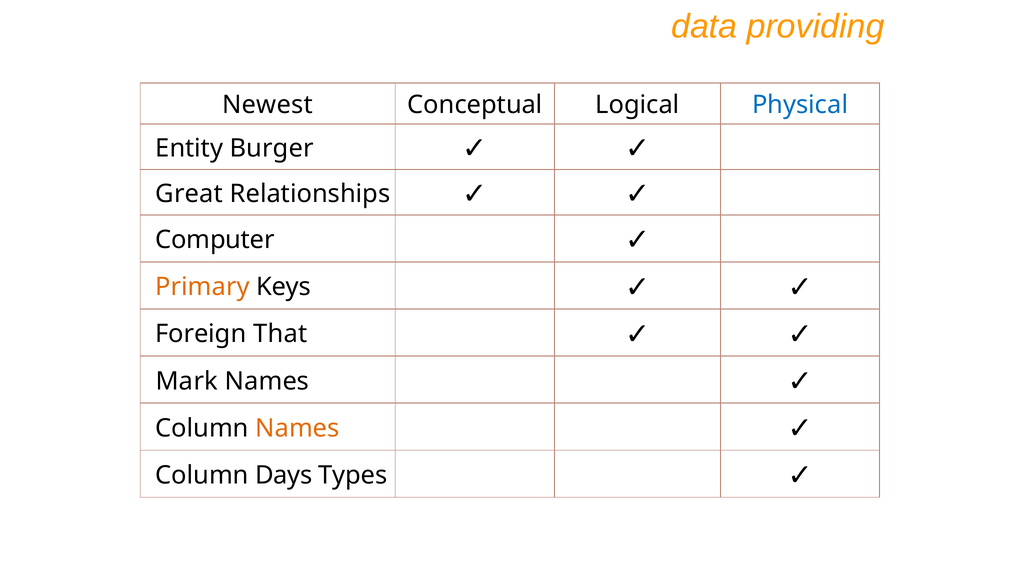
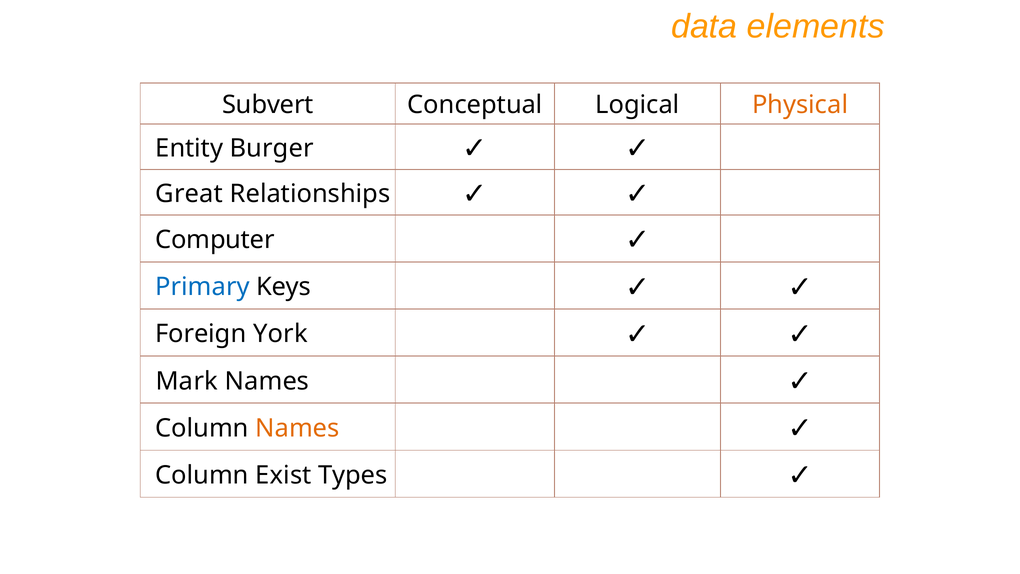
providing: providing -> elements (816, 27)
Newest: Newest -> Subvert (268, 105)
Physical colour: blue -> orange (800, 105)
Primary colour: orange -> blue (202, 287)
That: That -> York (280, 334)
Days: Days -> Exist (284, 475)
